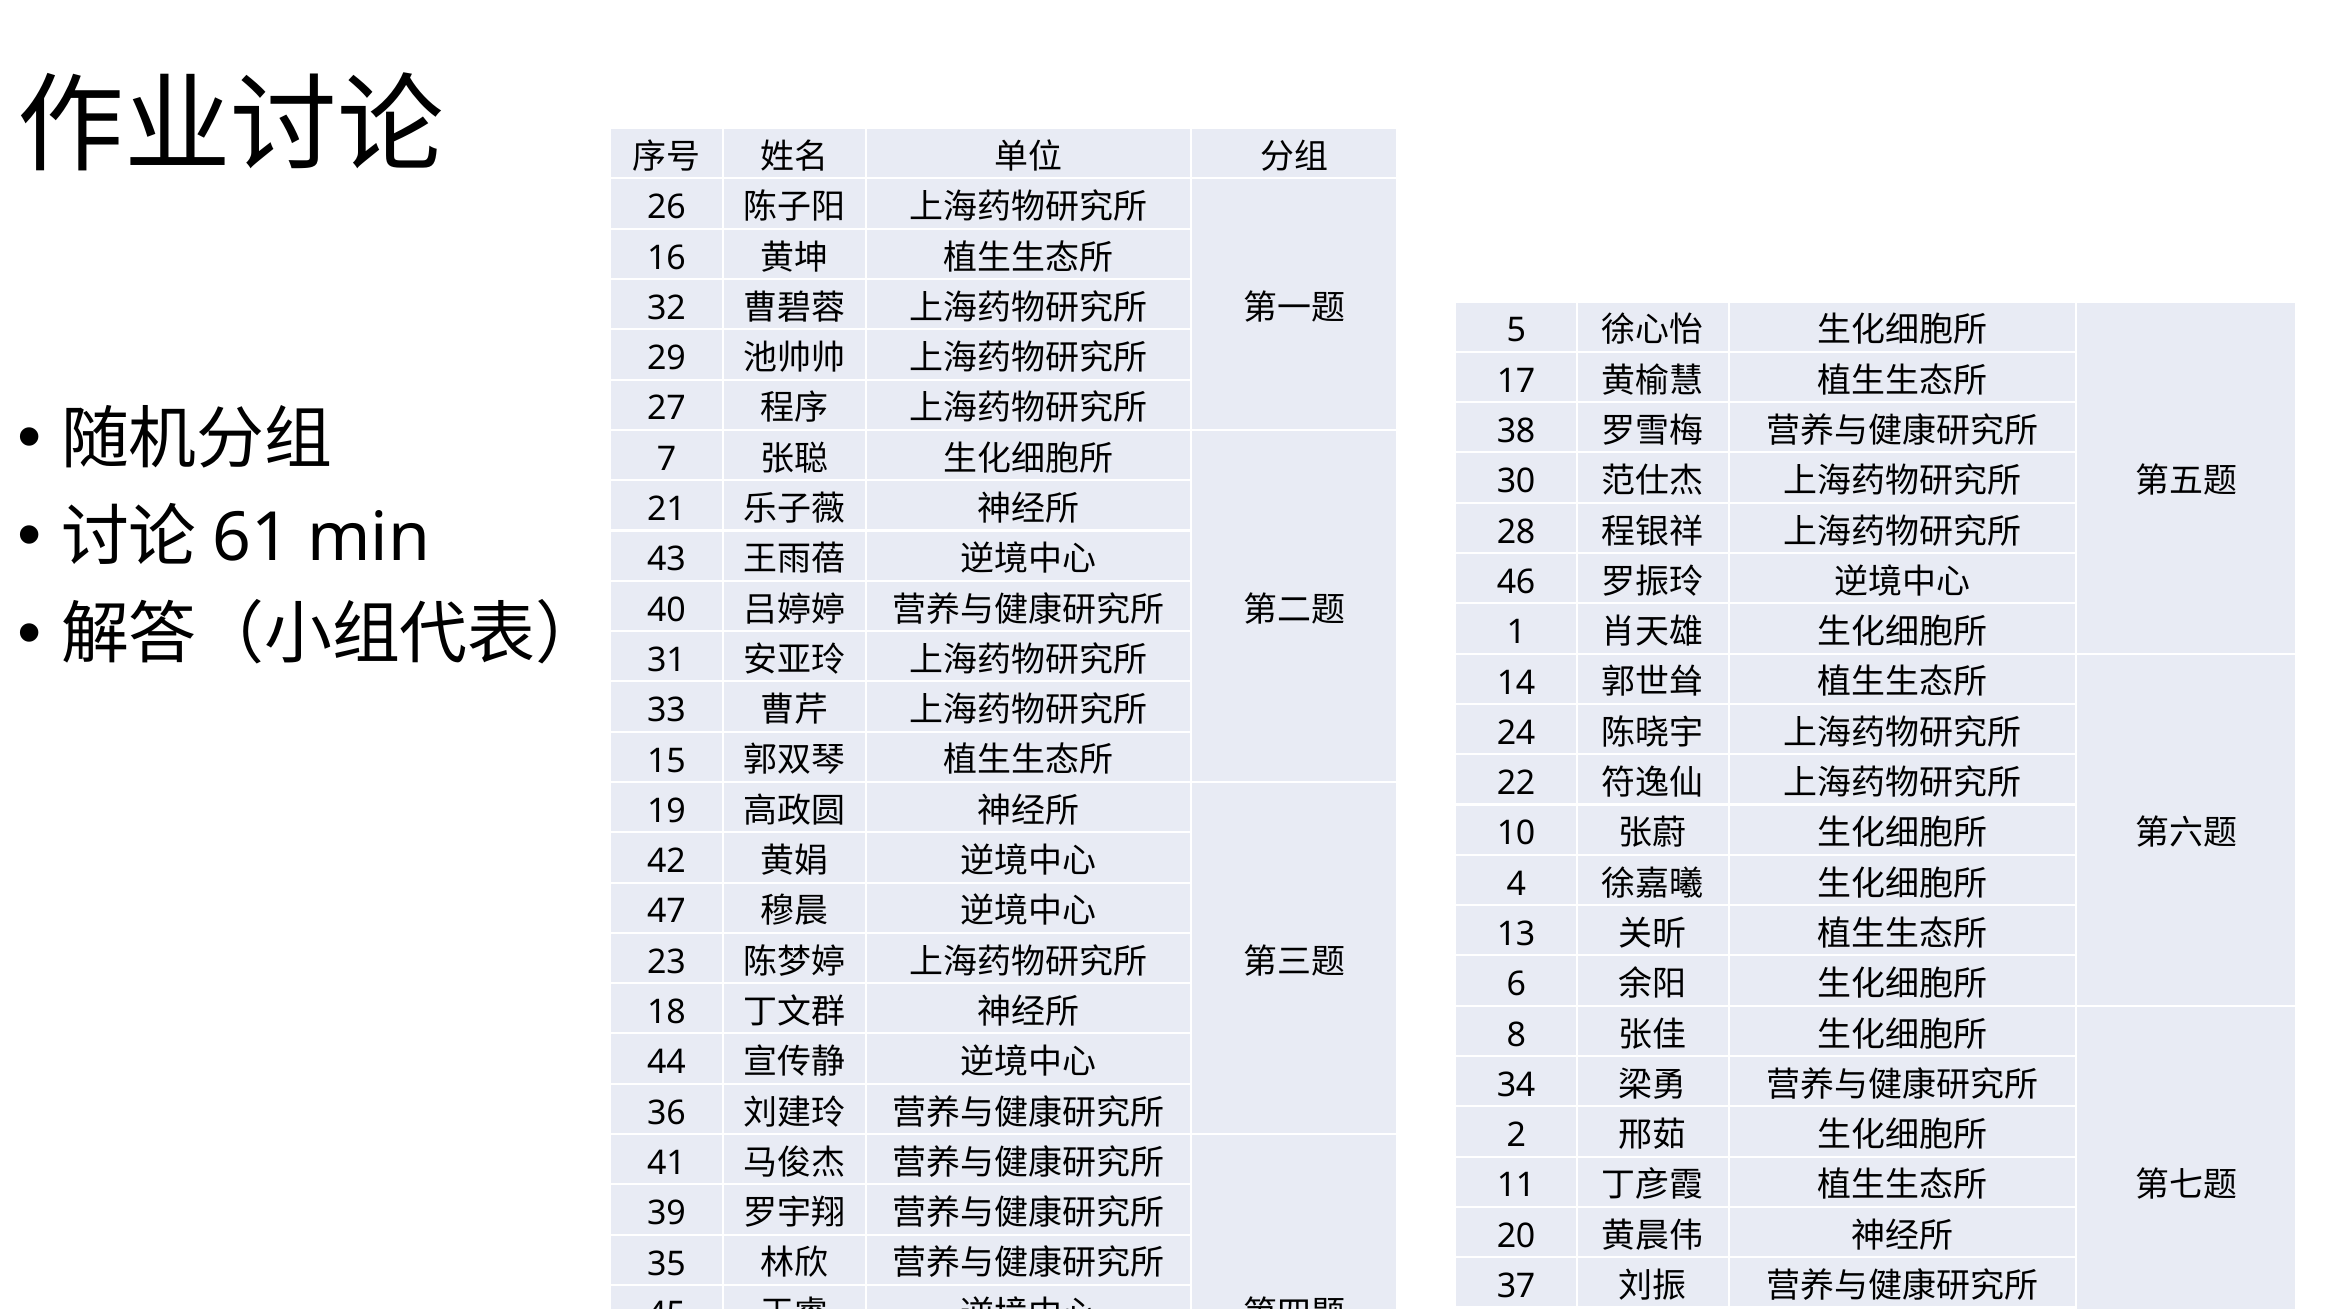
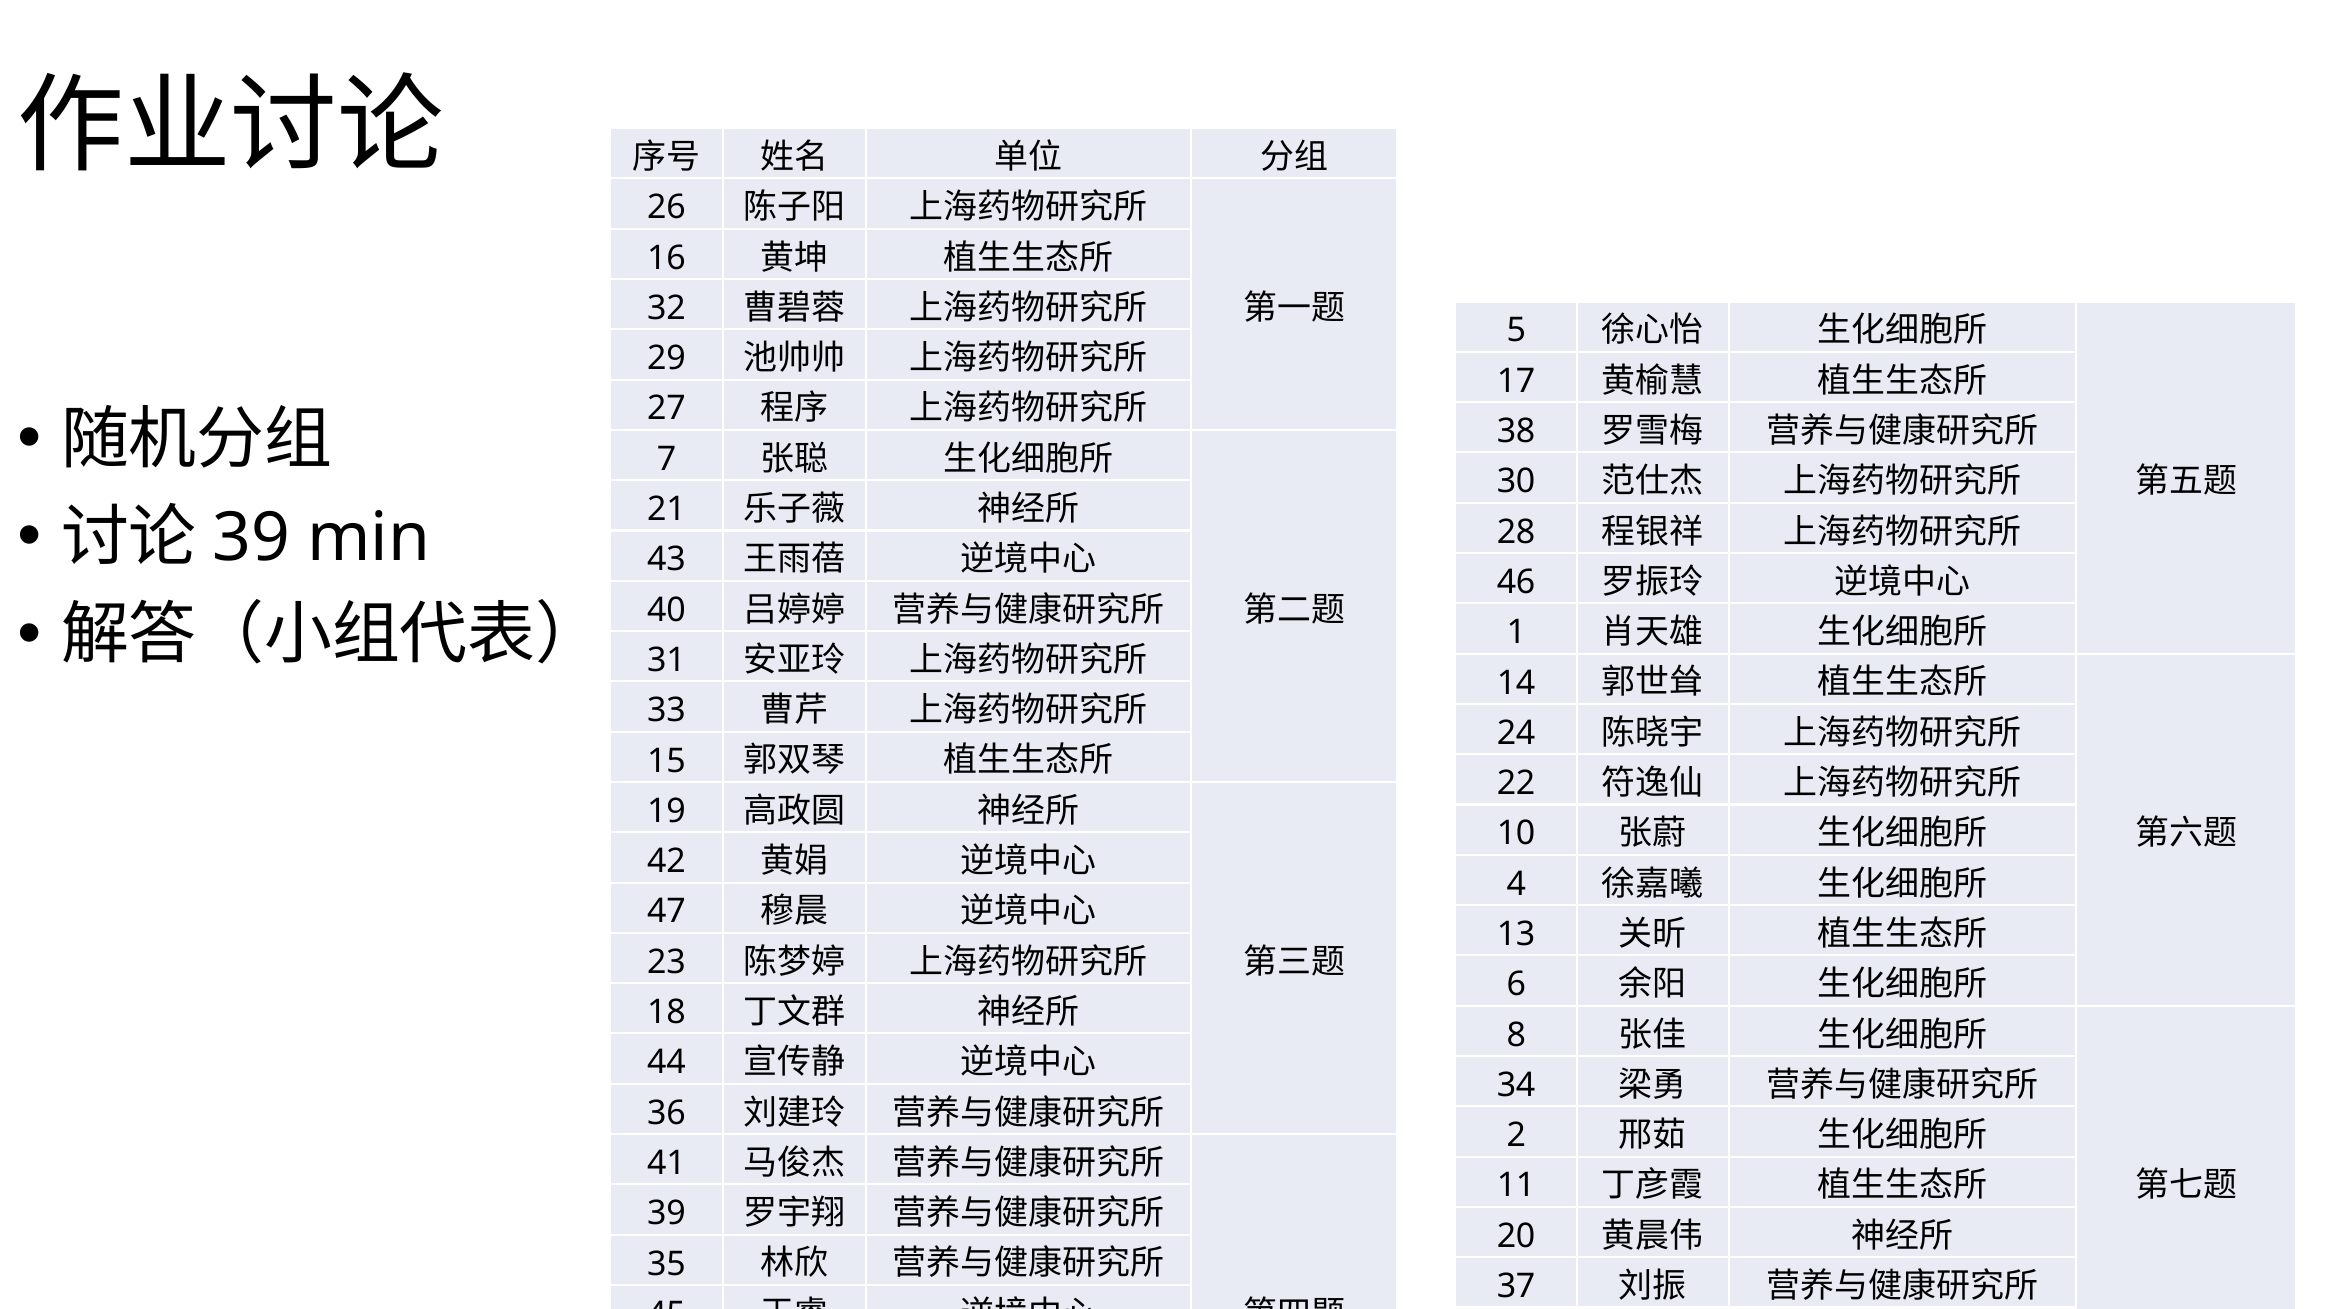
61: 61 -> 39 (252, 538)
